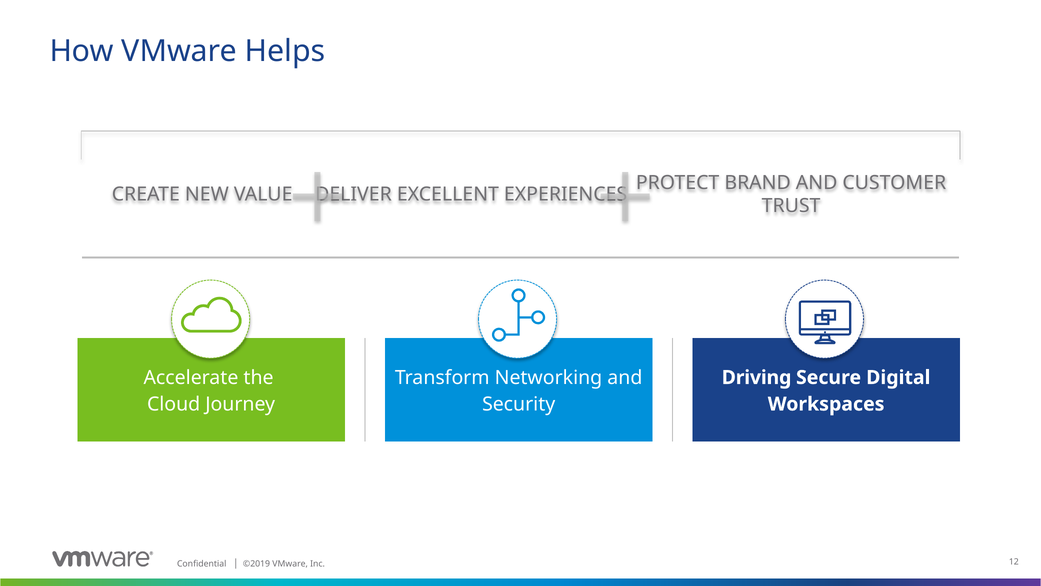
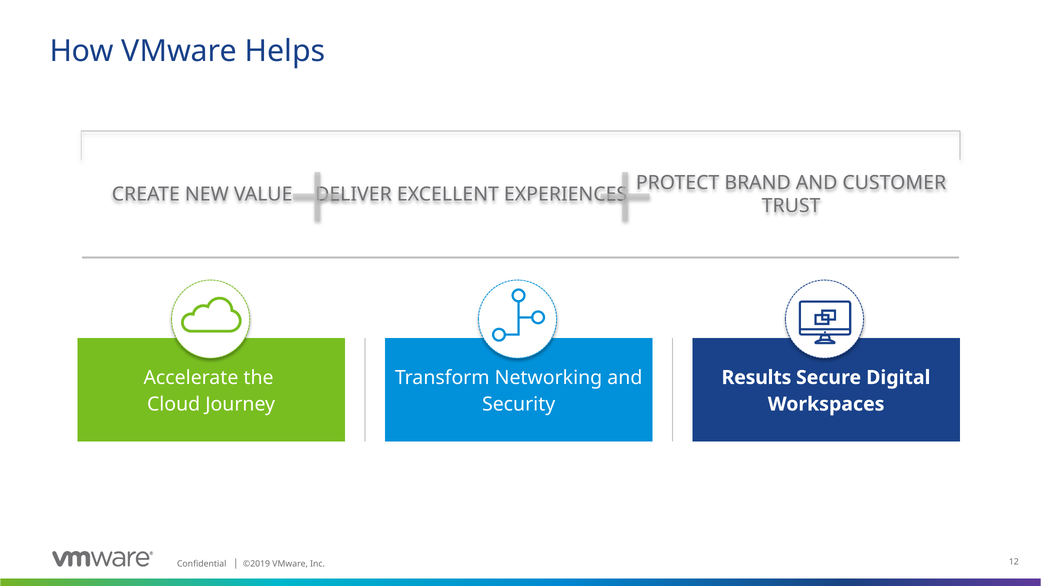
Driving: Driving -> Results (757, 377)
